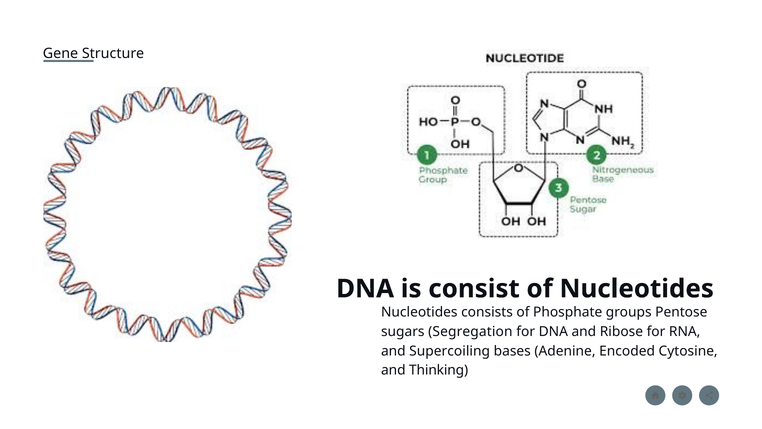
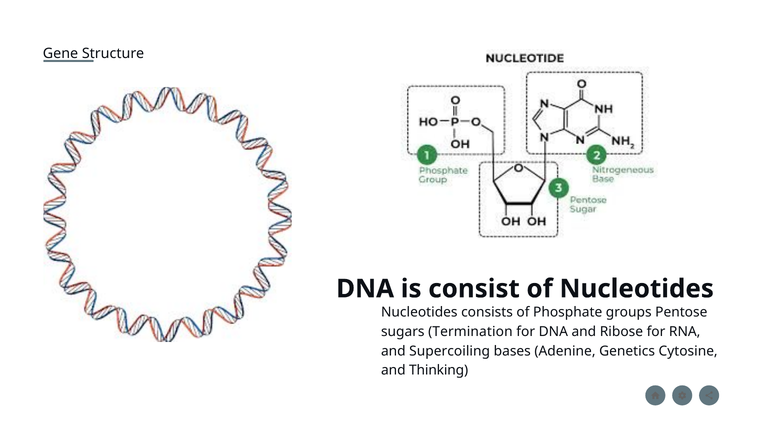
Segregation: Segregation -> Termination (470, 331)
Encoded: Encoded -> Genetics (627, 351)
